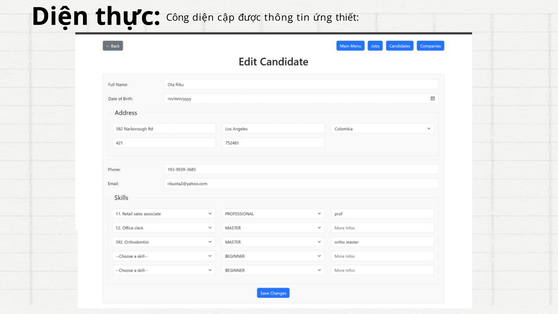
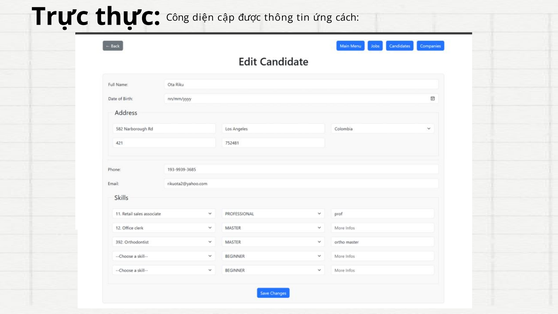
Diện: Diện -> Trực (60, 17)
thiết: thiết -> cách (347, 18)
